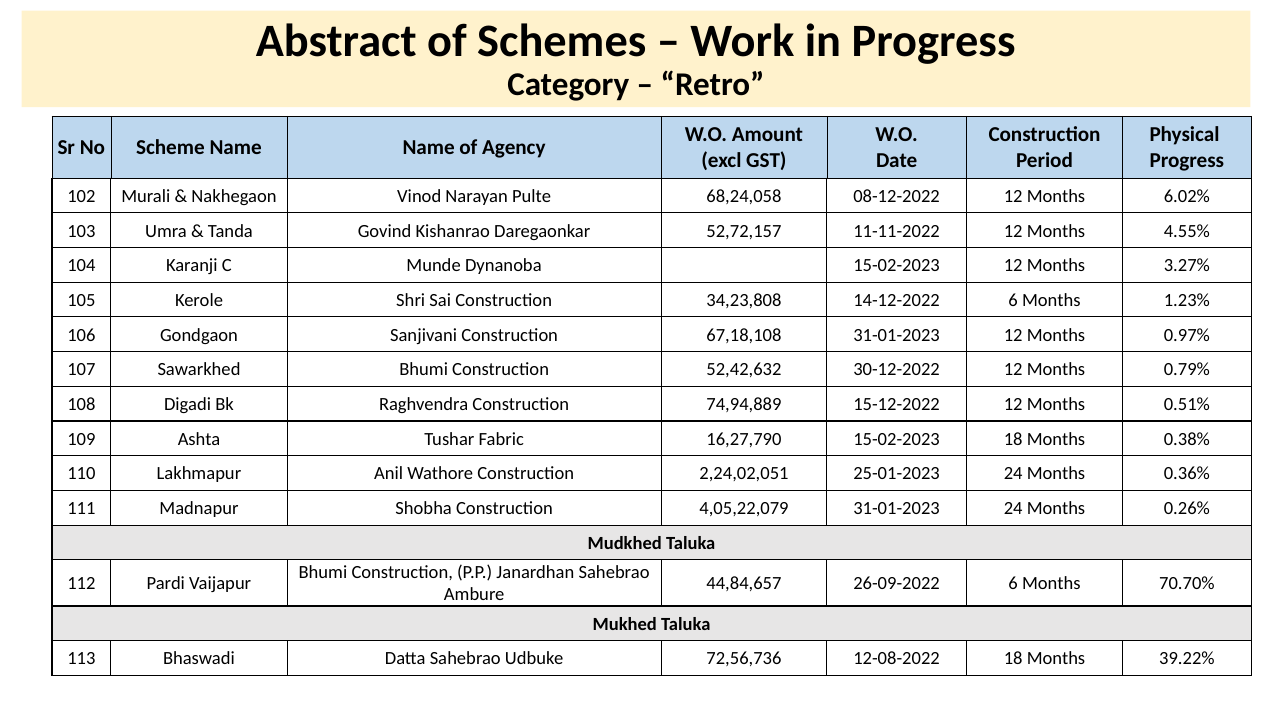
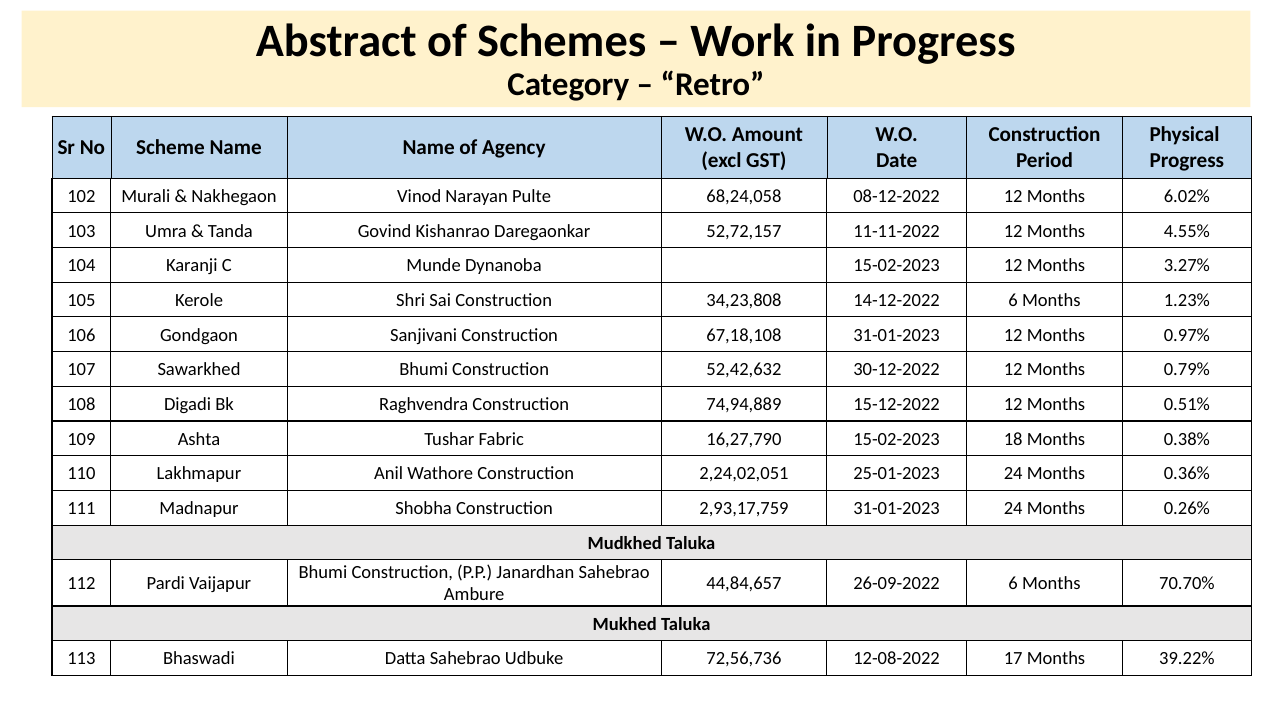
4,05,22,079: 4,05,22,079 -> 2,93,17,759 (744, 508)
12-08-2022 18: 18 -> 17 (1013, 658)
